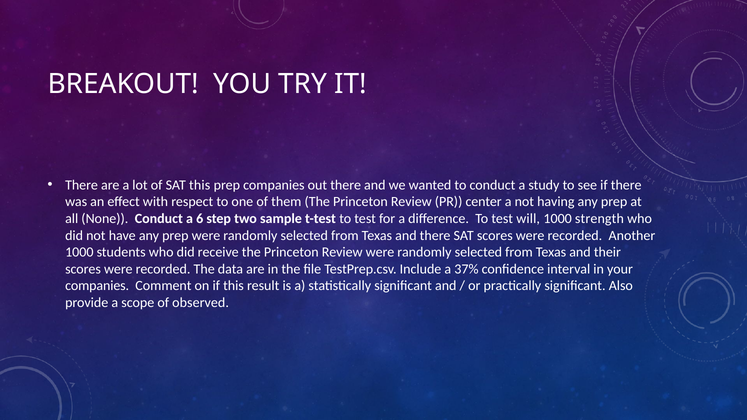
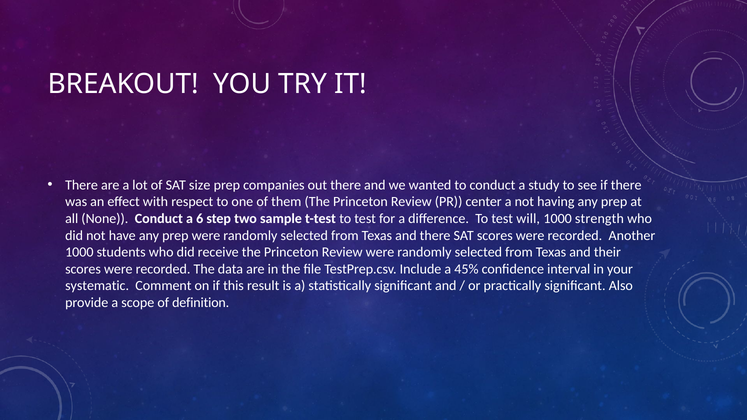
SAT this: this -> size (200, 185)
37%: 37% -> 45% (466, 269)
companies: companies -> systematic (97, 286)
observed: observed -> definition (201, 303)
